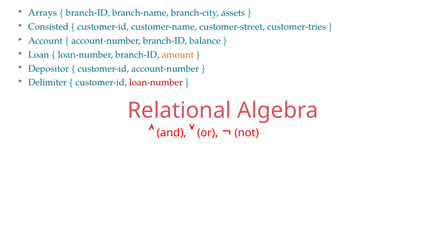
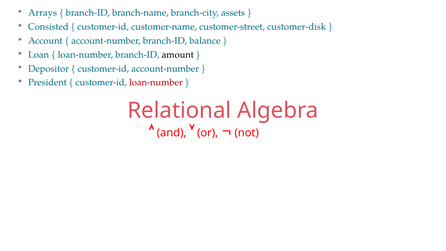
customer-tries: customer-tries -> customer-disk (297, 27)
amount colour: orange -> black (178, 55)
Delimiter: Delimiter -> President (47, 83)
